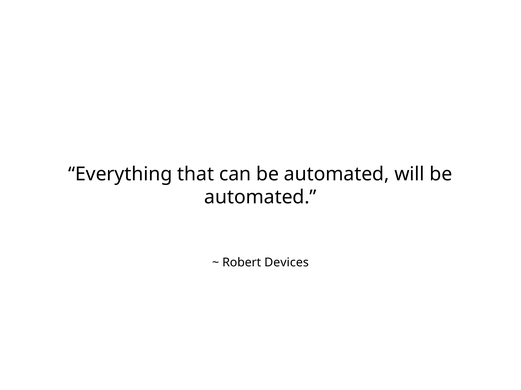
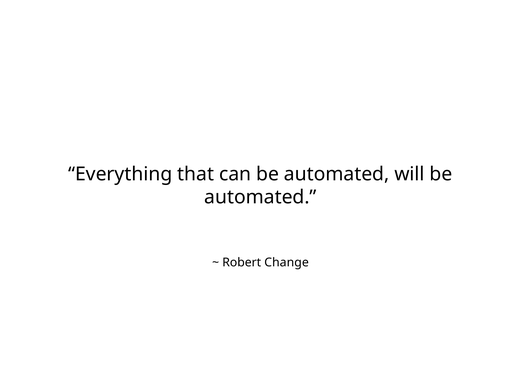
Devices: Devices -> Change (287, 263)
